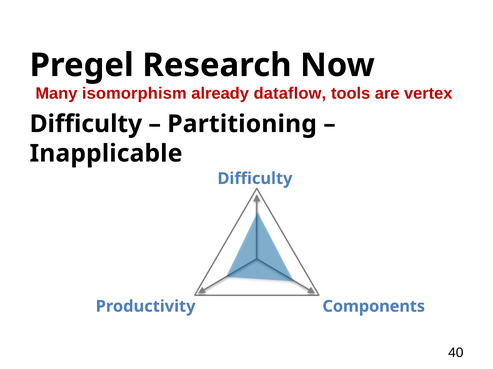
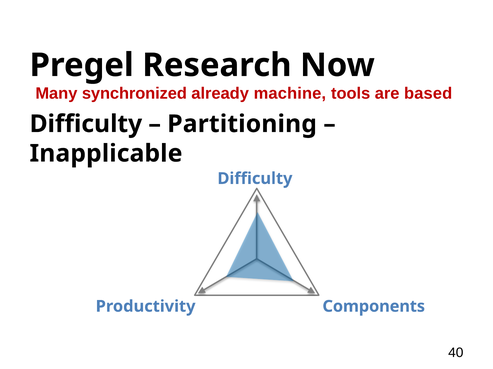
isomorphism: isomorphism -> synchronized (134, 94)
dataflow: dataflow -> machine (290, 94)
vertex: vertex -> based (428, 94)
